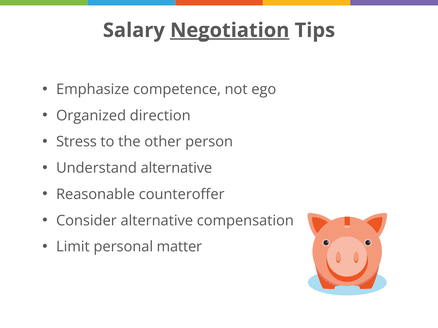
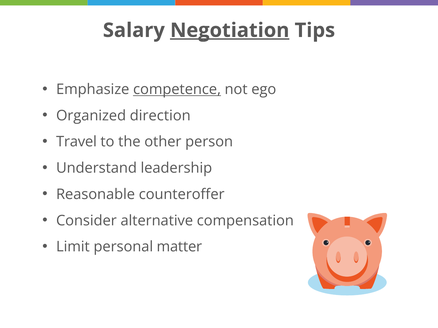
competence underline: none -> present (177, 90)
Stress: Stress -> Travel (76, 142)
Understand alternative: alternative -> leadership (176, 168)
